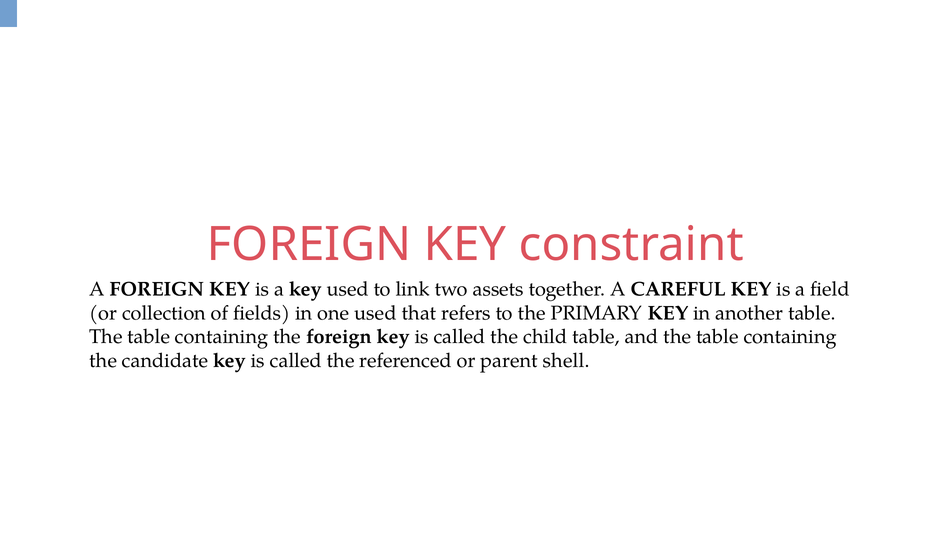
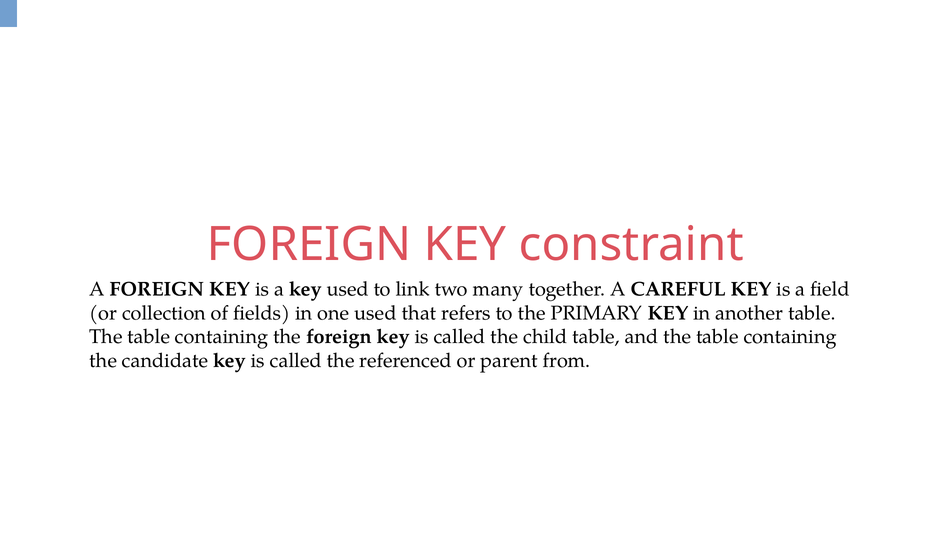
assets: assets -> many (498, 289)
shell: shell -> from (566, 361)
